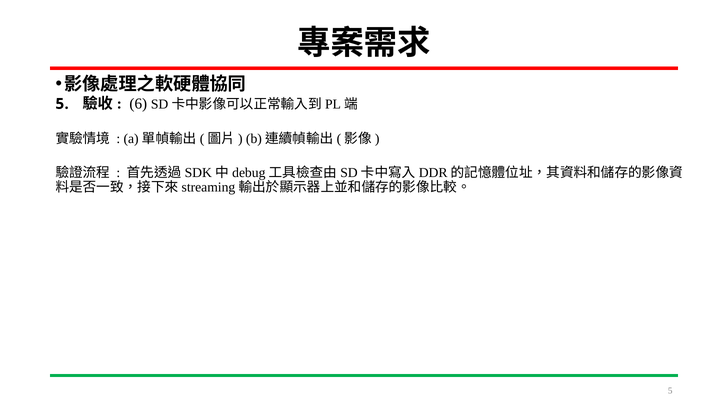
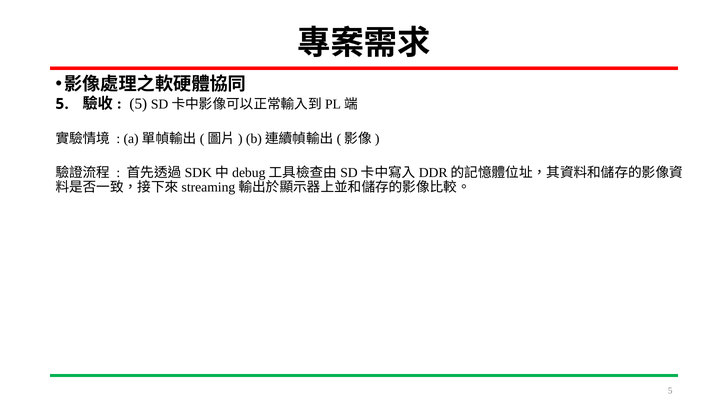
6: 6 -> 5 (138, 104)
